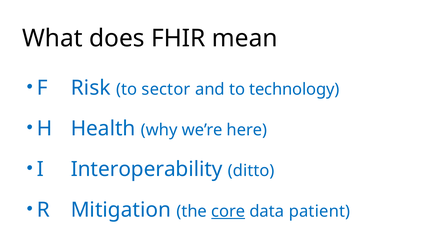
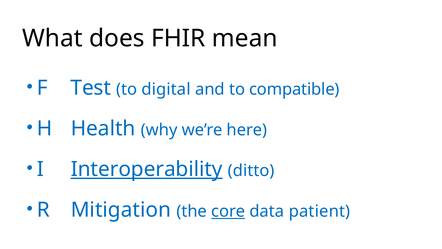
Risk: Risk -> Test (91, 88)
sector: sector -> digital (166, 89)
technology: technology -> compatible (294, 89)
Interoperability underline: none -> present (147, 169)
